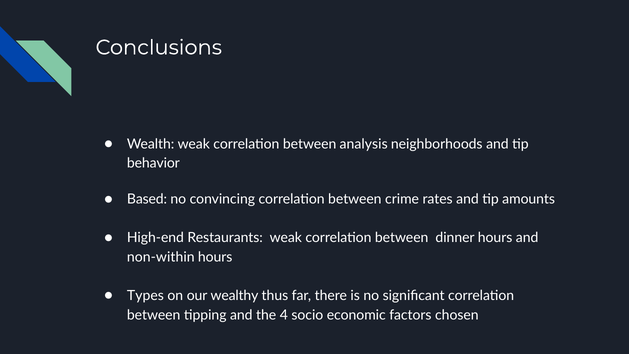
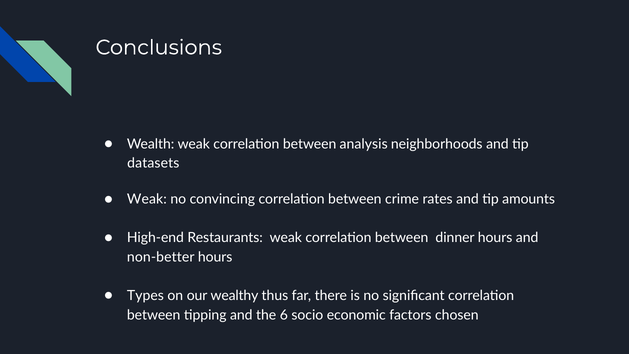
behavior: behavior -> datasets (153, 163)
Based: Based -> Weak (147, 199)
non-within: non-within -> non-better (161, 257)
4: 4 -> 6 (284, 315)
